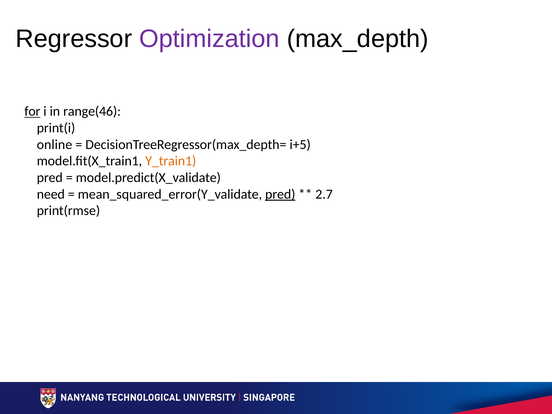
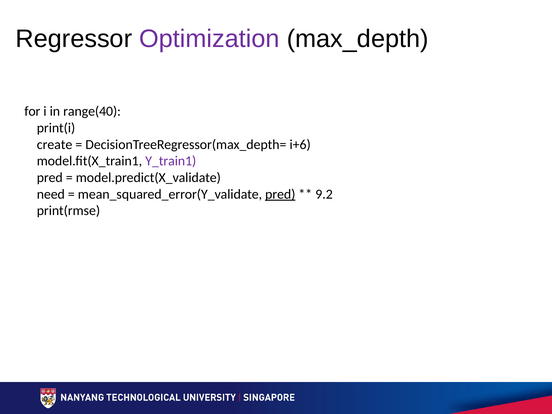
for underline: present -> none (32, 111)
range(46: range(46 -> range(40 (92, 111)
online: online -> create (55, 144)
i+5: i+5 -> i+6 (300, 144)
Y_train1 colour: orange -> purple (171, 161)
2.7: 2.7 -> 9.2 (324, 194)
